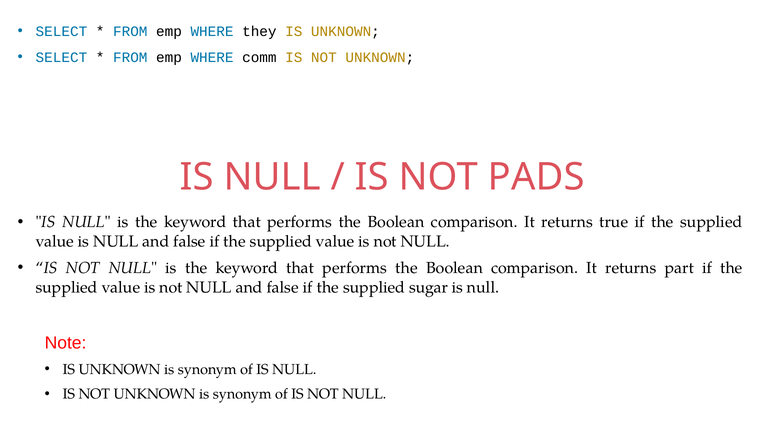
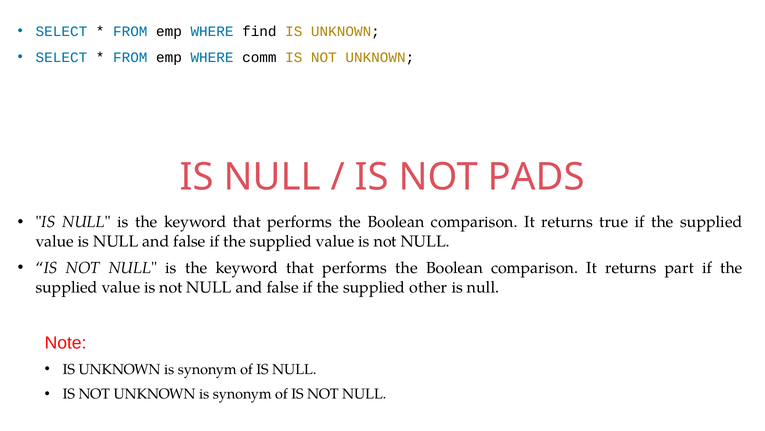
they: they -> find (259, 31)
sugar: sugar -> other (428, 287)
